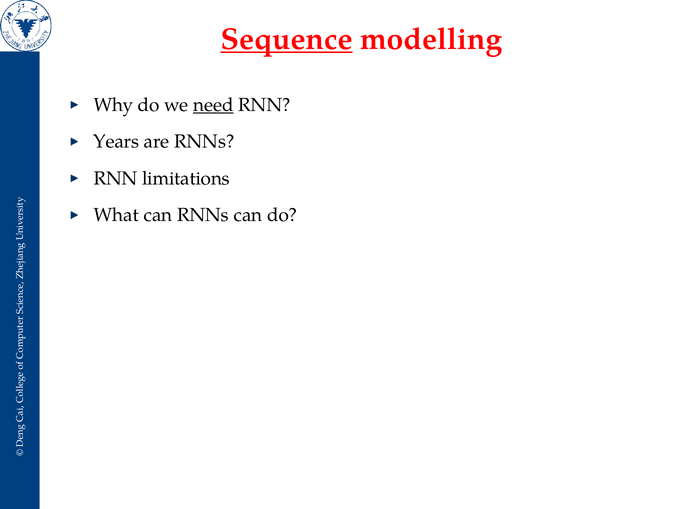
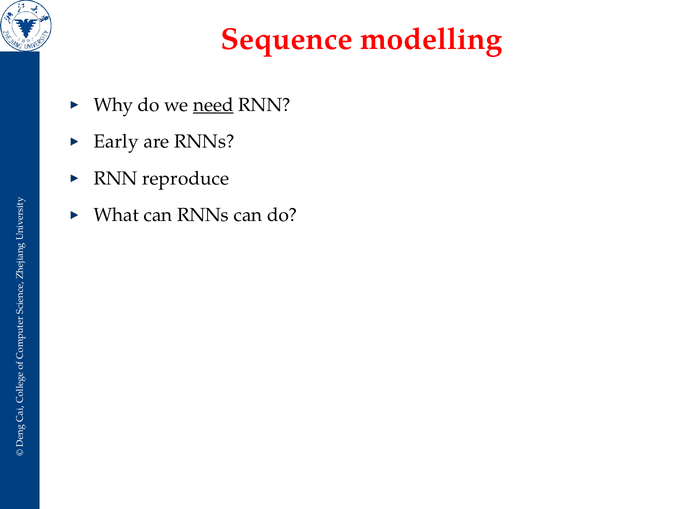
Sequence underline: present -> none (287, 39)
Years: Years -> Early (116, 141)
limitations: limitations -> reproduce (186, 178)
